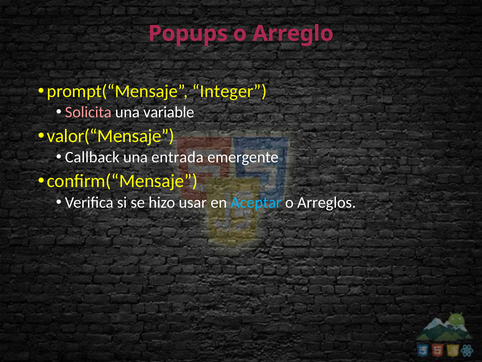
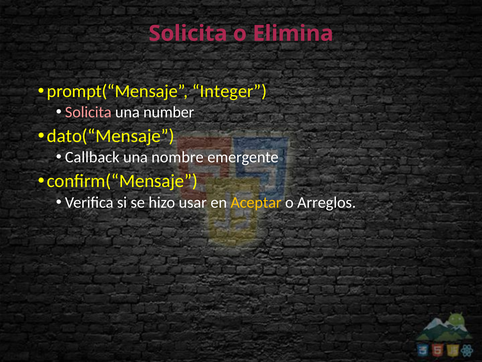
Popups: Popups -> Solicita (188, 33)
Arreglo: Arreglo -> Elimina (293, 33)
variable: variable -> number (169, 112)
valor(“Mensaje: valor(“Mensaje -> dato(“Mensaje (111, 136)
entrada: entrada -> nombre (178, 157)
Aceptar colour: light blue -> yellow (256, 202)
